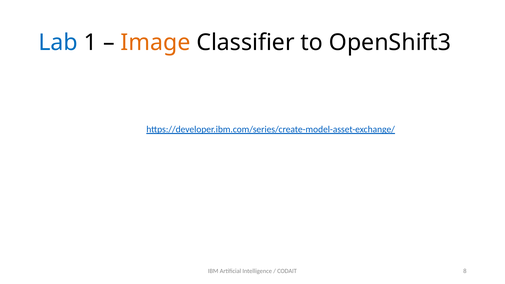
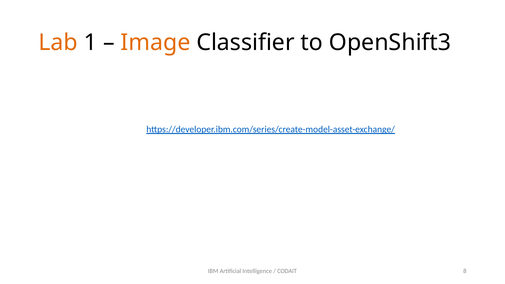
Lab colour: blue -> orange (58, 42)
